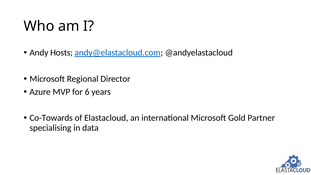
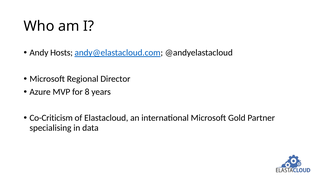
6: 6 -> 8 (87, 92)
Co-Towards: Co-Towards -> Co-Criticism (51, 118)
